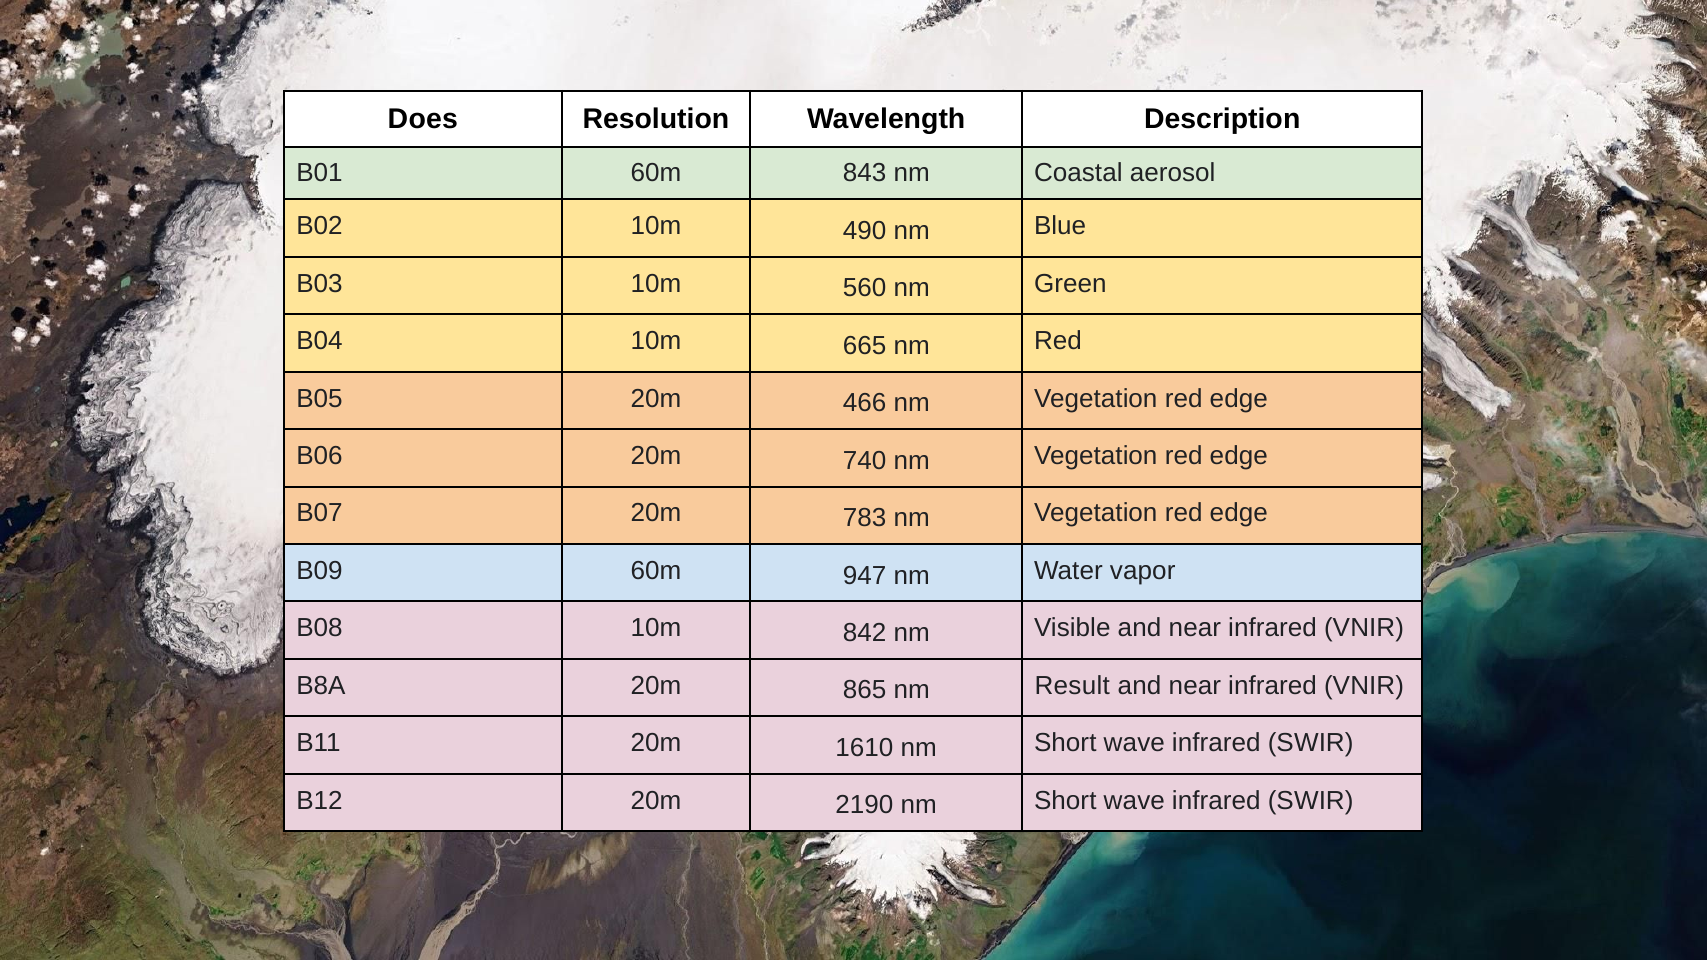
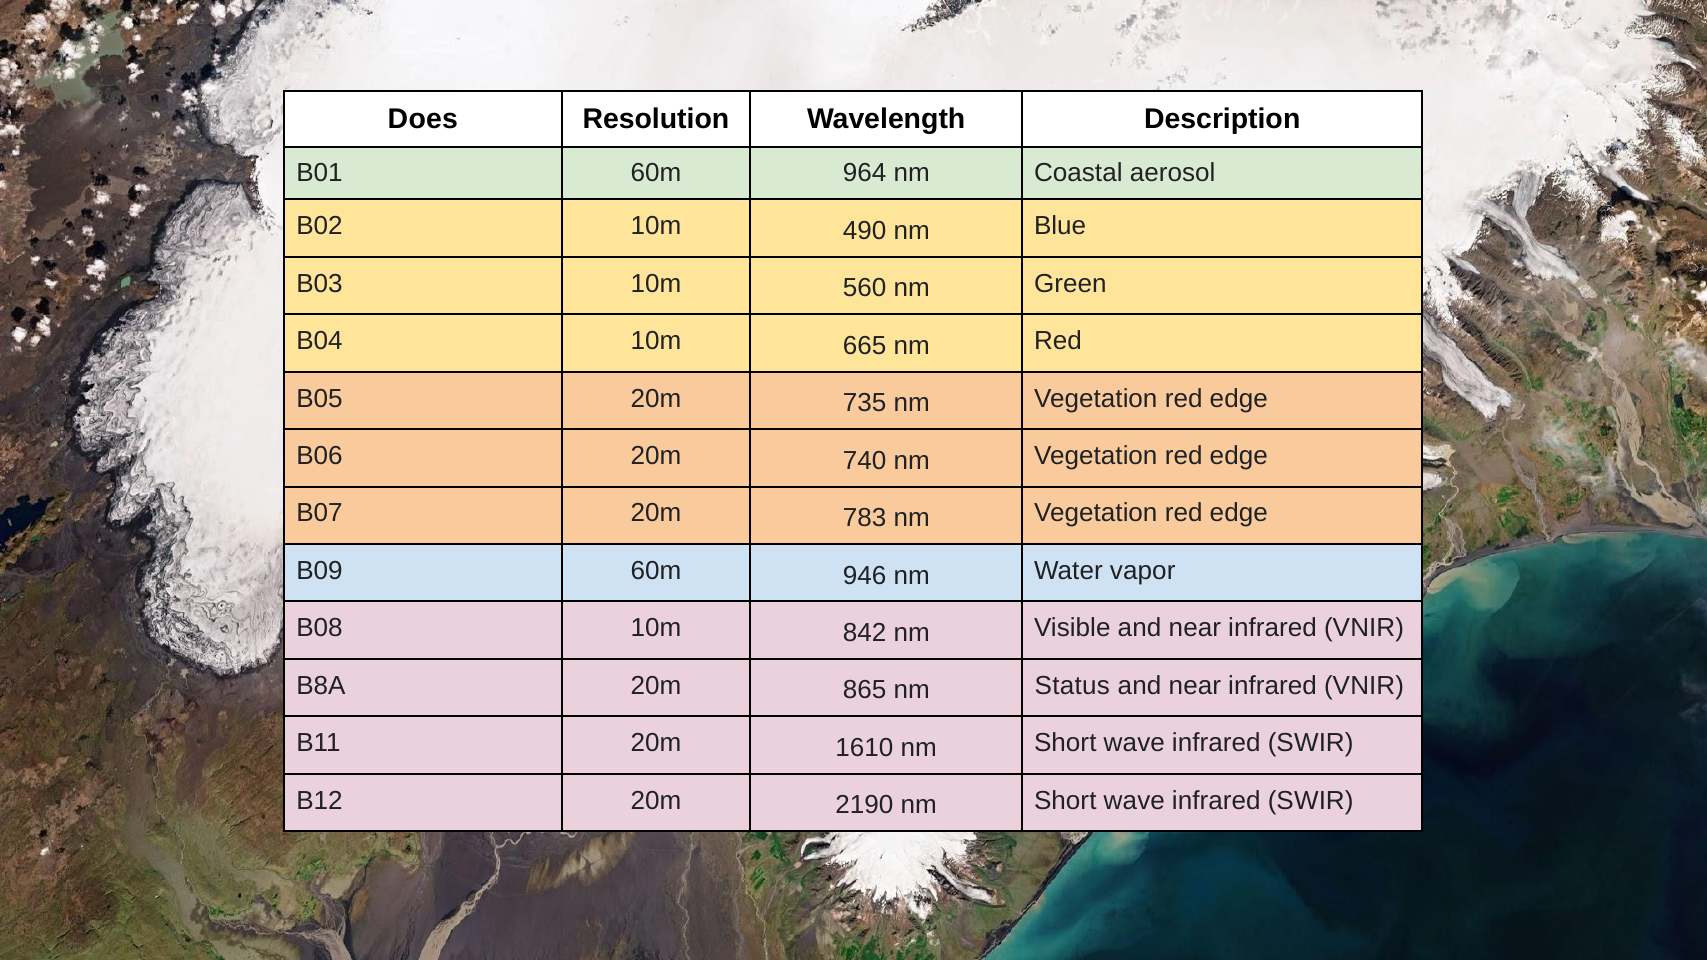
843: 843 -> 964 (865, 173)
466: 466 -> 735 (865, 403)
947: 947 -> 946 (865, 576)
Result: Result -> Status (1072, 686)
